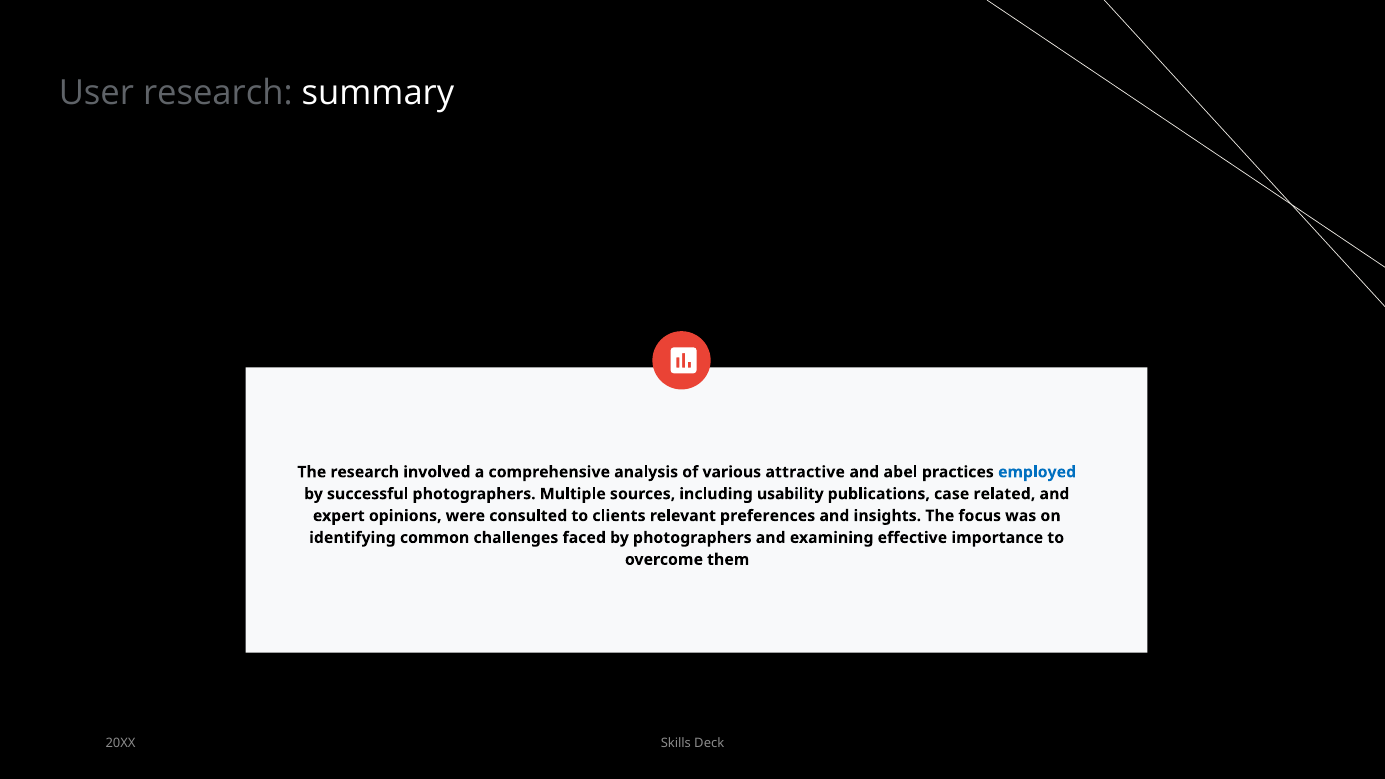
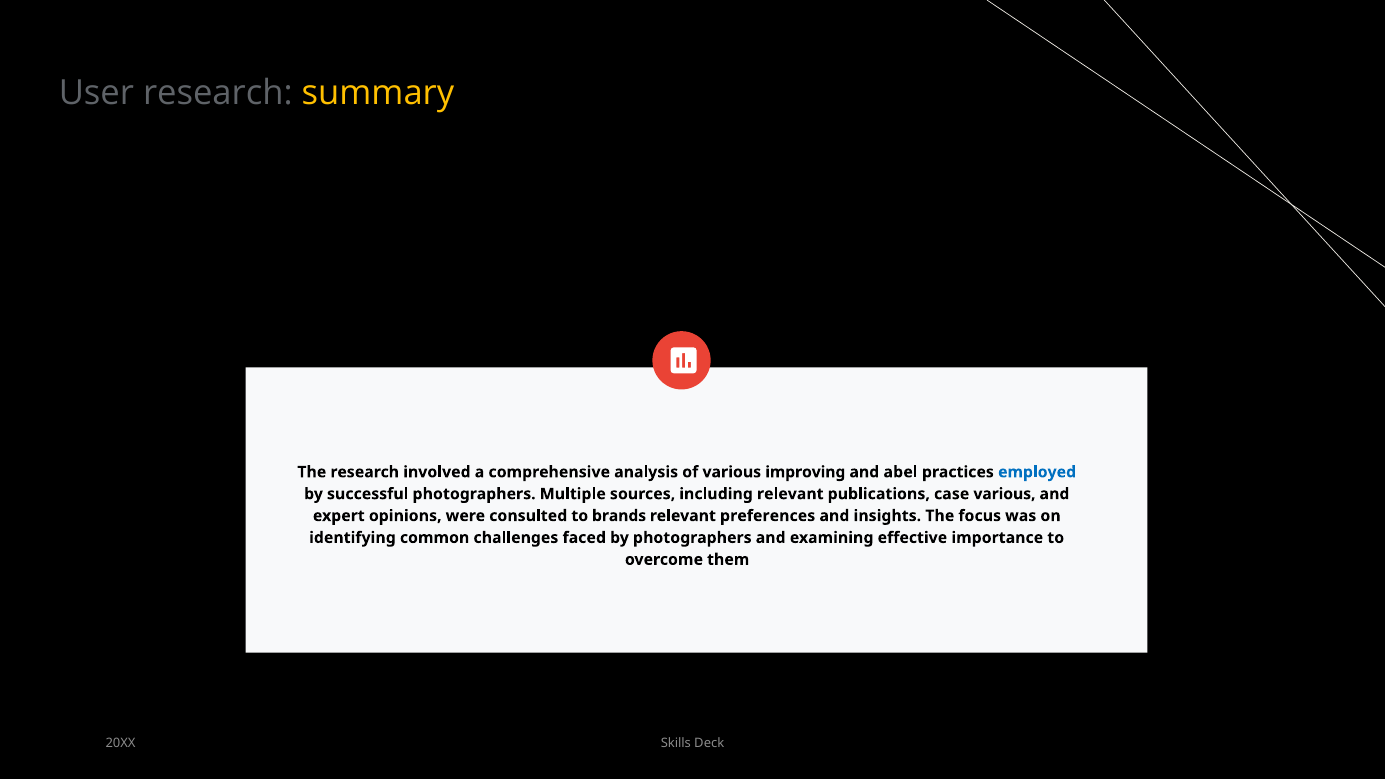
summary colour: white -> yellow (378, 93)
attractive: attractive -> improving (805, 472)
including usability: usability -> relevant (790, 494)
case related: related -> various (1004, 494)
clients: clients -> brands (619, 516)
